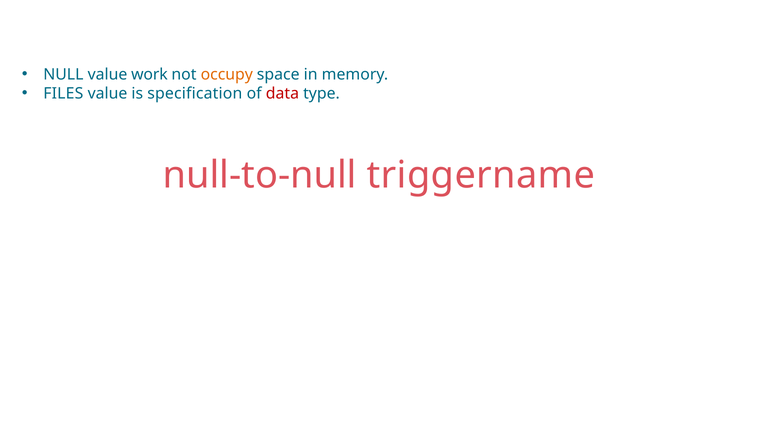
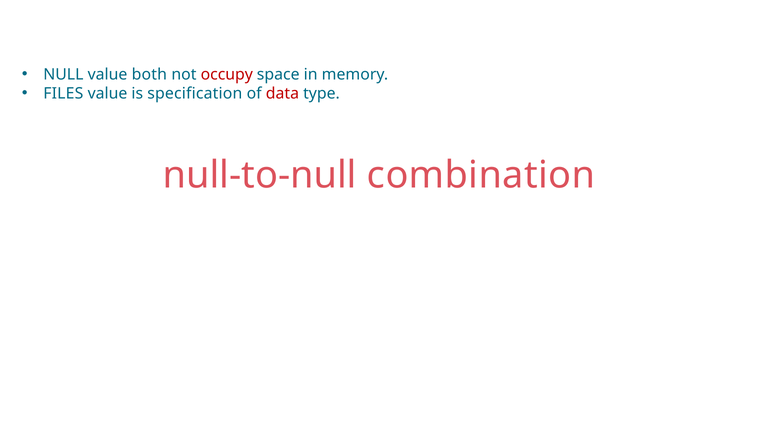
work: work -> both (149, 74)
occupy colour: orange -> red (227, 74)
triggername: triggername -> combination (481, 175)
